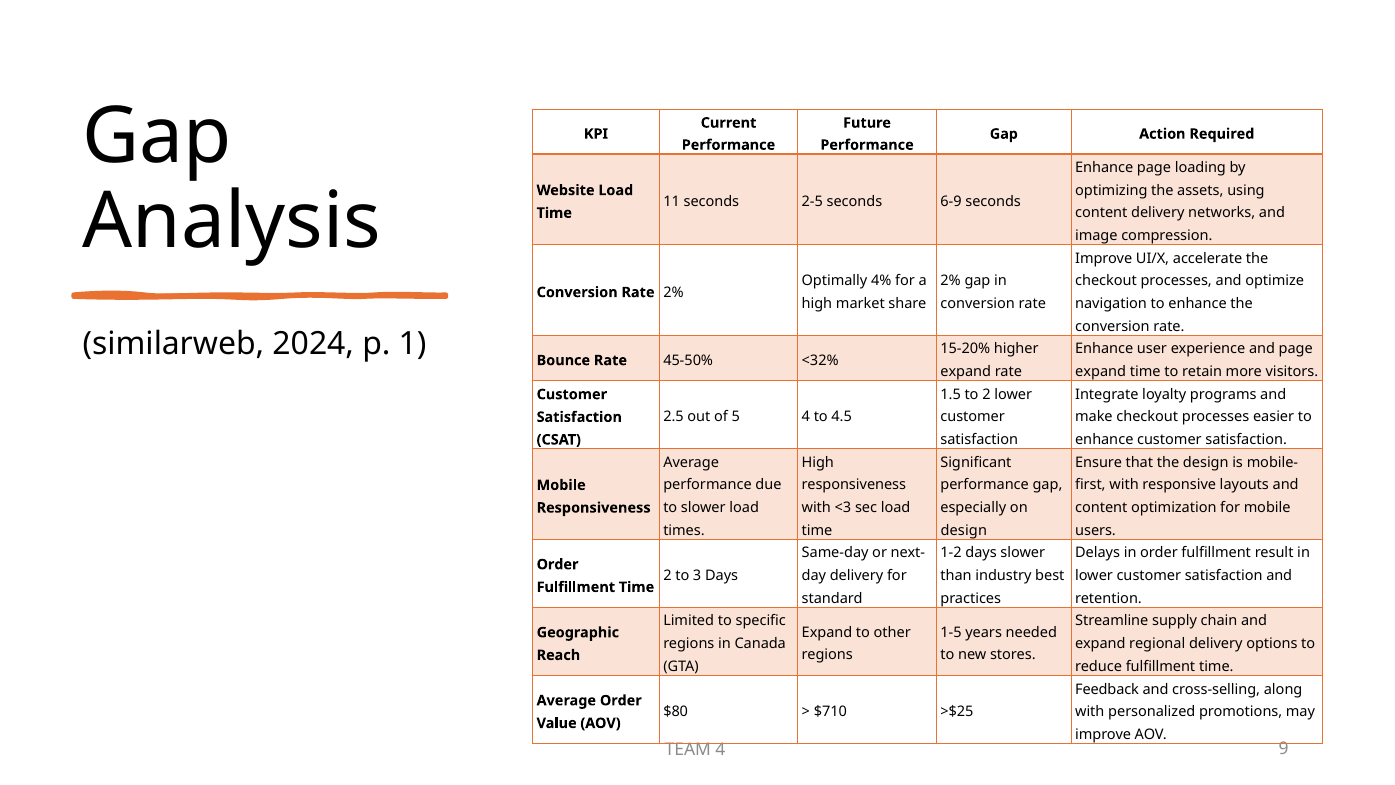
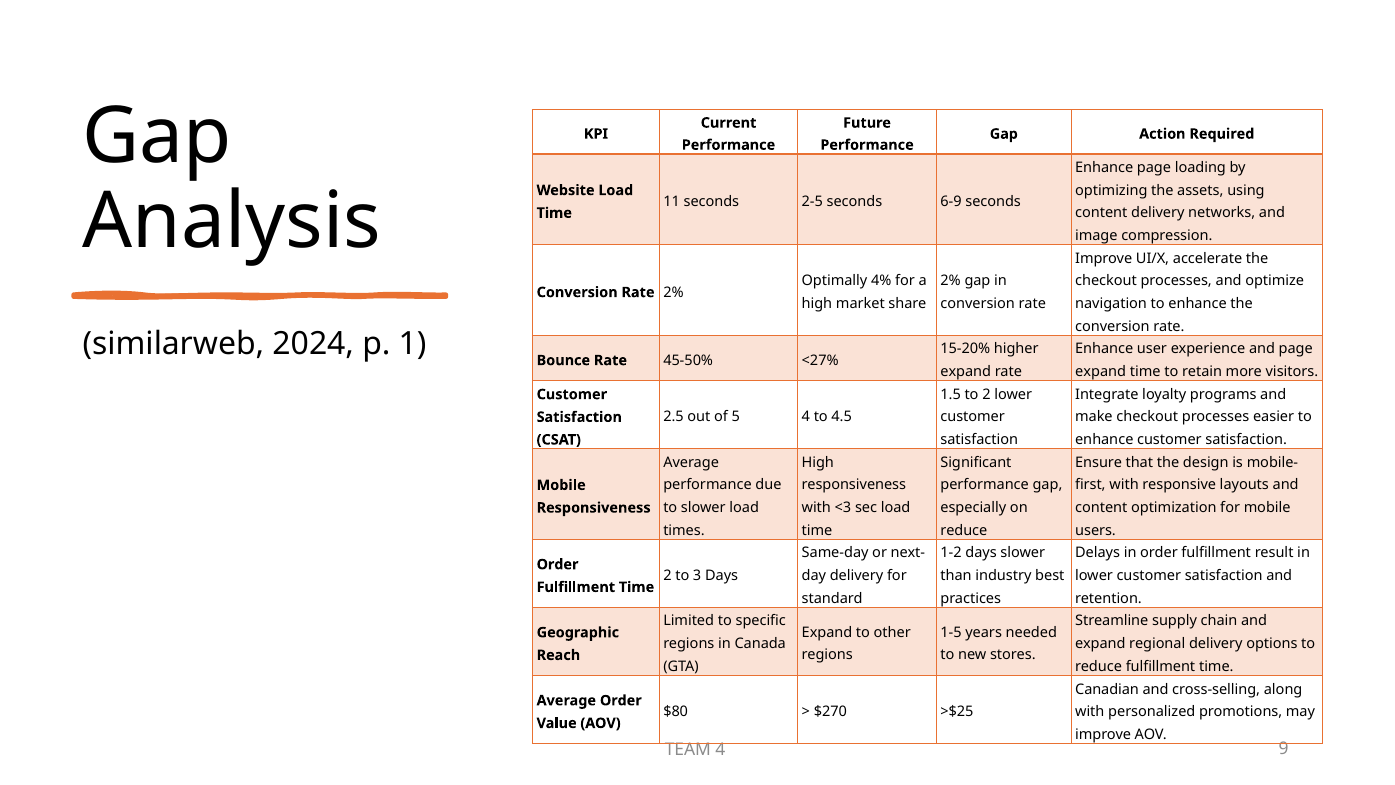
<32%: <32% -> <27% (820, 360)
design: design -> reduce (964, 530)
Feedback: Feedback -> Canadian (1107, 689)
$710: $710 -> $270 (830, 712)
